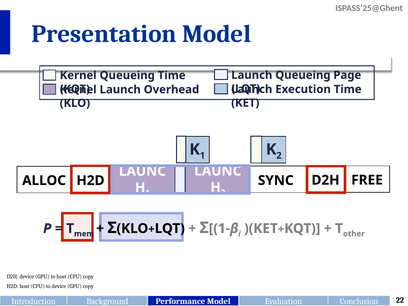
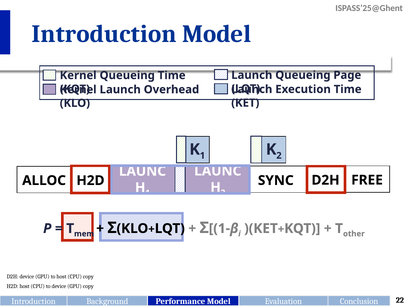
Presentation: Presentation -> Introduction (104, 34)
